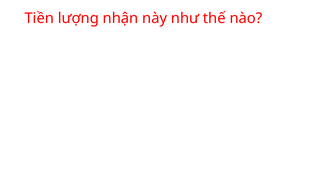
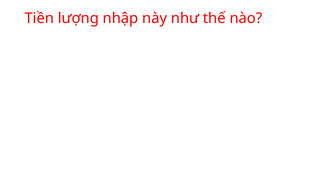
nhận: nhận -> nhập (120, 18)
